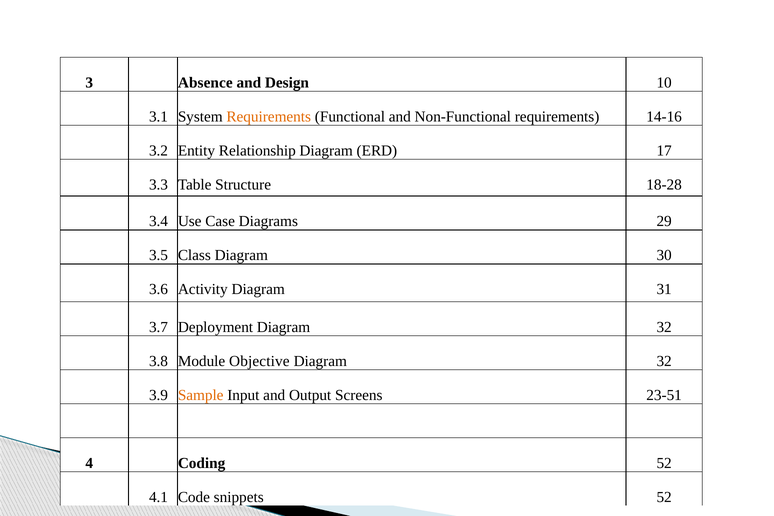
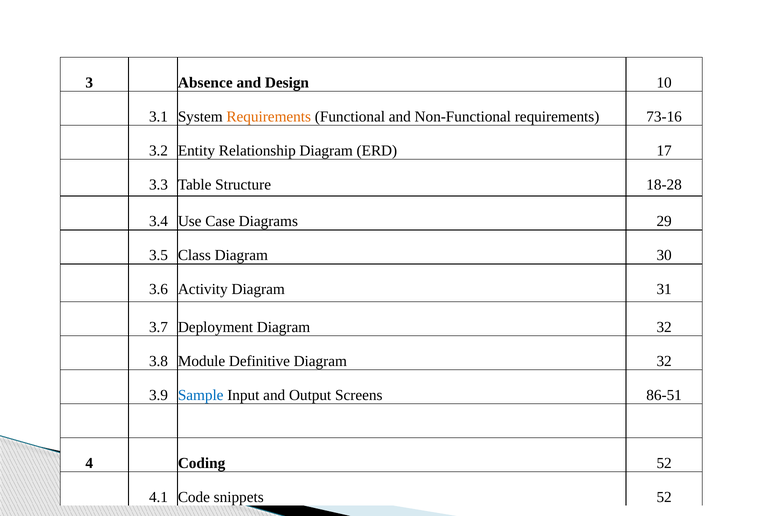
14-16: 14-16 -> 73-16 (664, 117)
Objective: Objective -> Definitive (259, 361)
Sample colour: orange -> blue (201, 395)
23-51: 23-51 -> 86-51 (664, 395)
